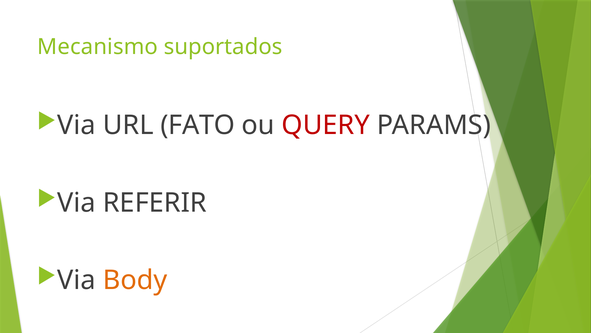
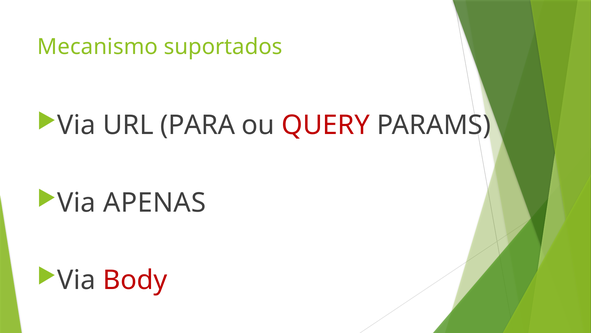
FATO: FATO -> PARA (198, 125)
REFERIR: REFERIR -> APENAS (155, 202)
Body colour: orange -> red (135, 280)
